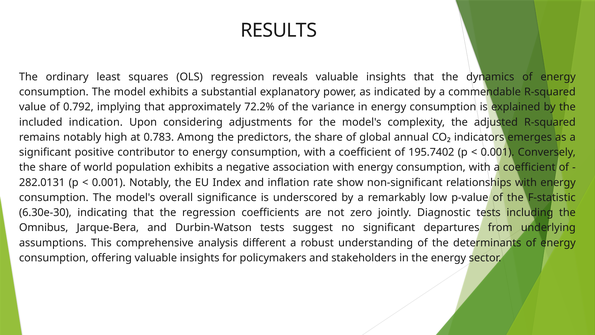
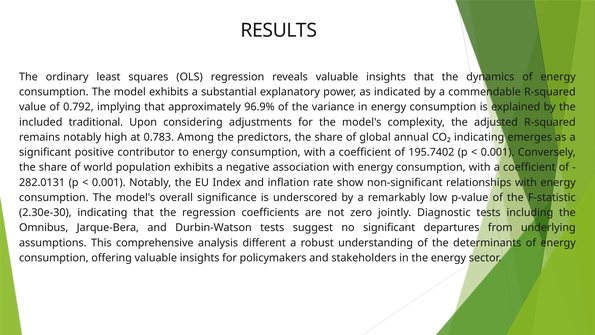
72.2%: 72.2% -> 96.9% (259, 107)
indication: indication -> traditional (96, 122)
CO₂ indicators: indicators -> indicating (479, 137)
6.30e-30: 6.30e-30 -> 2.30e-30 (45, 212)
